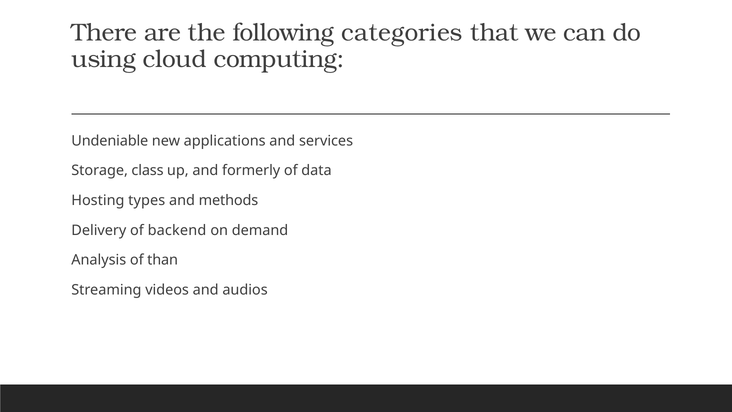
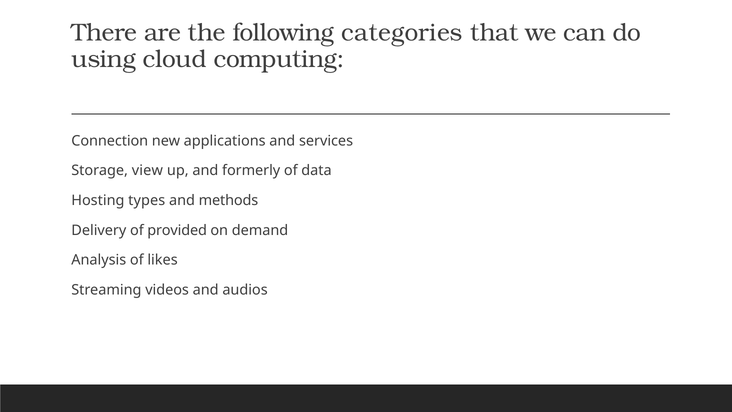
Undeniable: Undeniable -> Connection (110, 141)
class: class -> view (147, 171)
backend: backend -> provided (177, 230)
than: than -> likes (163, 260)
